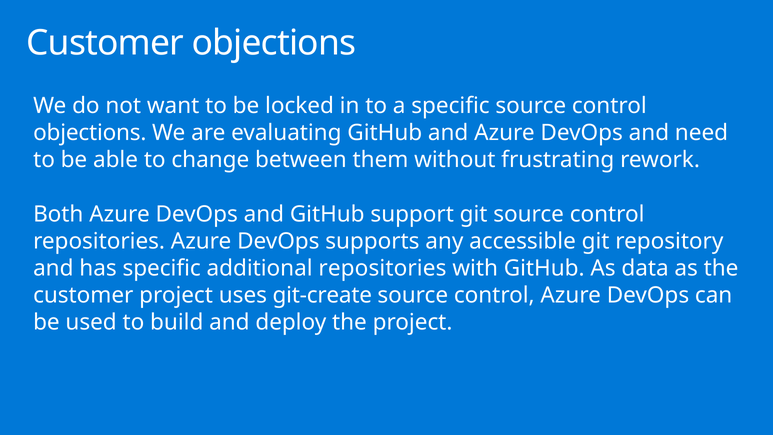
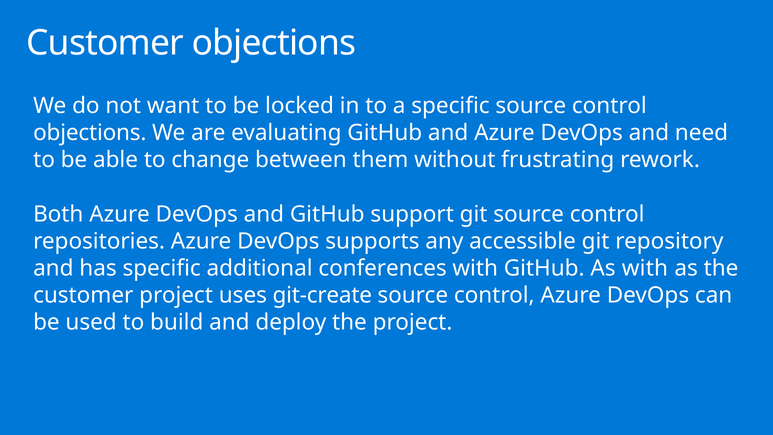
additional repositories: repositories -> conferences (383, 268)
As data: data -> with (645, 268)
